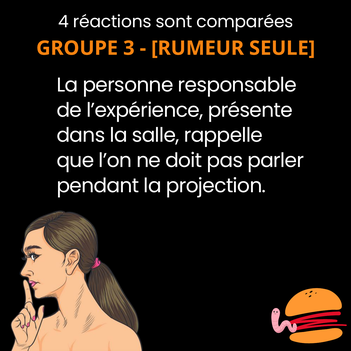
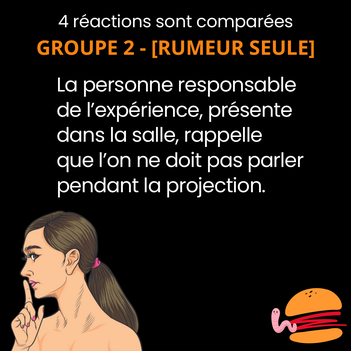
3: 3 -> 2 (129, 48)
